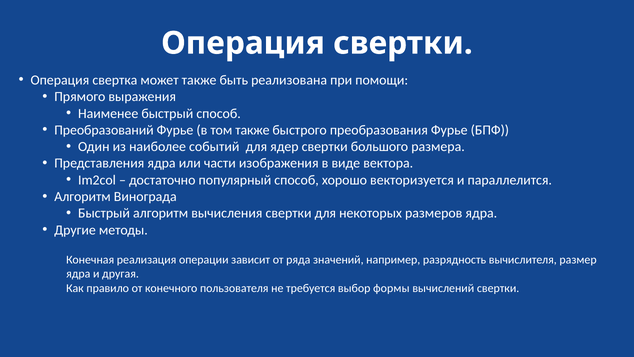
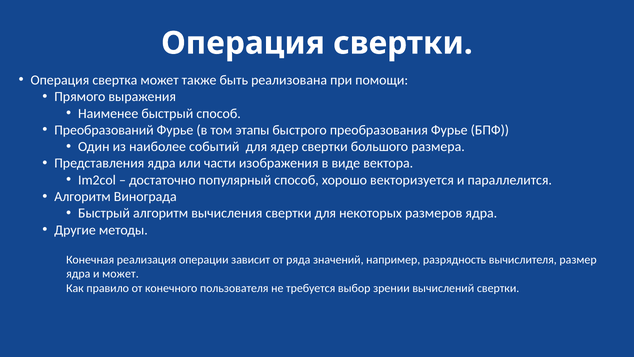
том также: также -> этапы (252, 130)
и другая: другая -> может (120, 274)
формы: формы -> зрении (391, 288)
